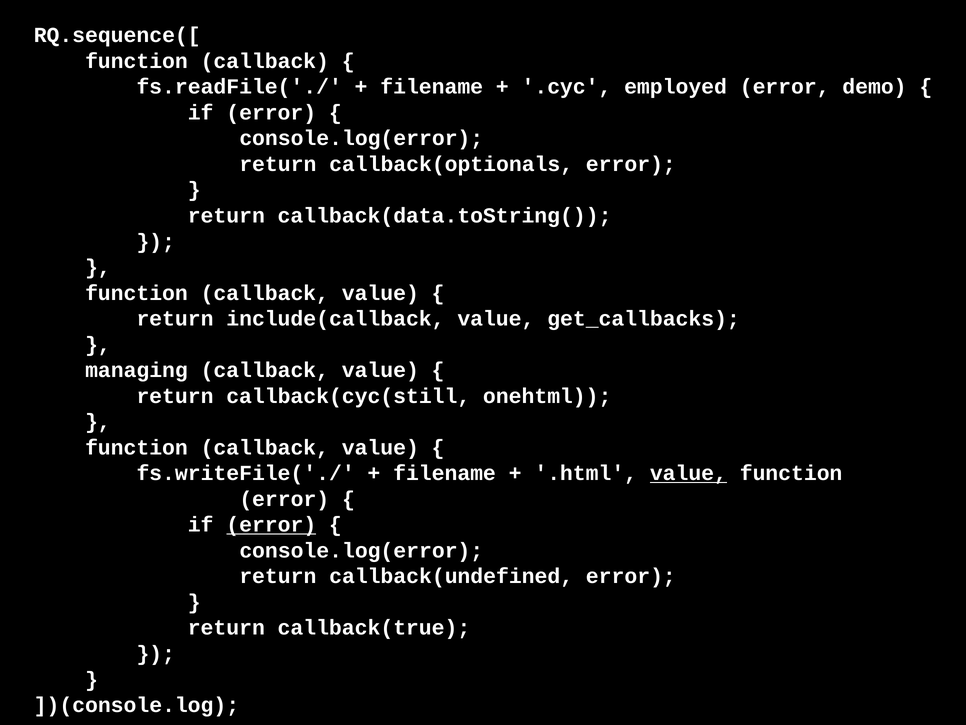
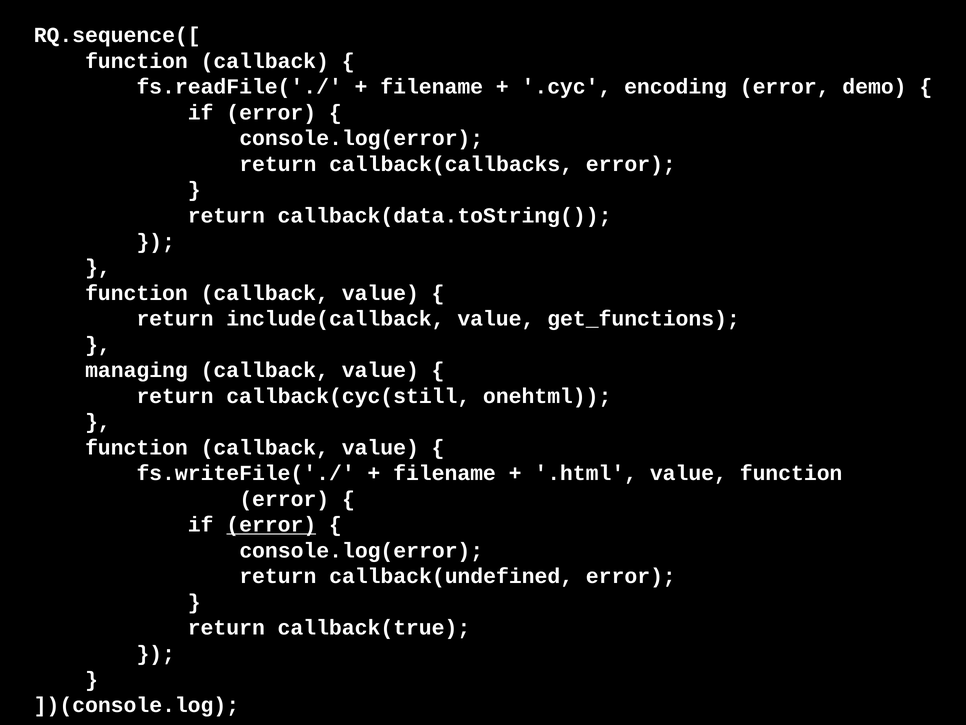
employed: employed -> encoding (676, 87)
callback(optionals: callback(optionals -> callback(callbacks (451, 164)
get_callbacks: get_callbacks -> get_functions (644, 319)
value underline: present -> none (688, 473)
